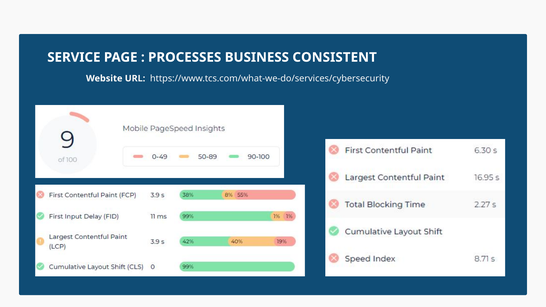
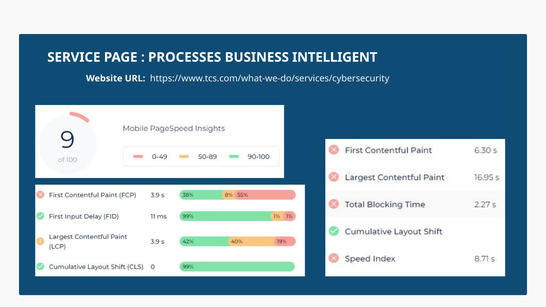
CONSISTENT: CONSISTENT -> INTELLIGENT (335, 57)
